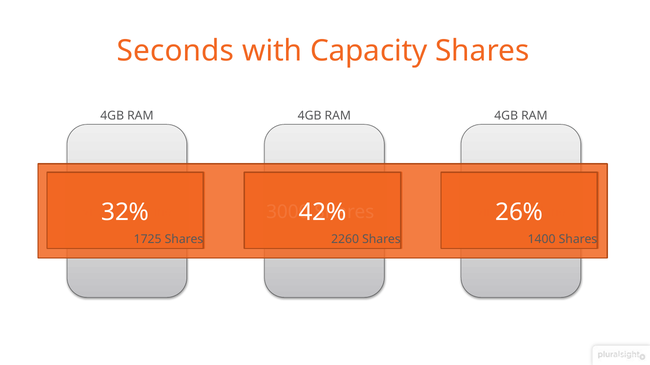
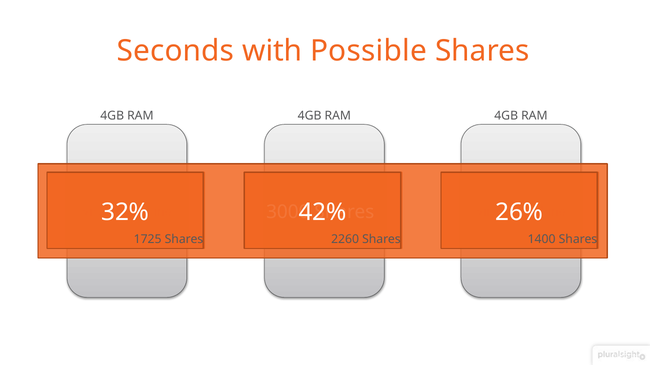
Capacity: Capacity -> Possible (369, 51)
